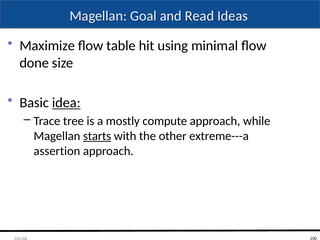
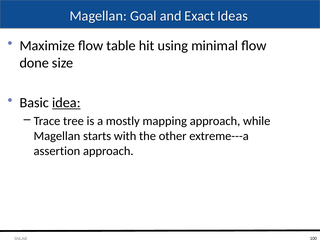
Read: Read -> Exact (200, 16)
compute: compute -> mapping (165, 121)
starts underline: present -> none (97, 136)
